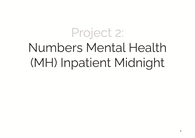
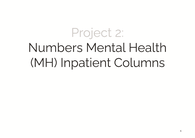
Midnight: Midnight -> Columns (139, 63)
